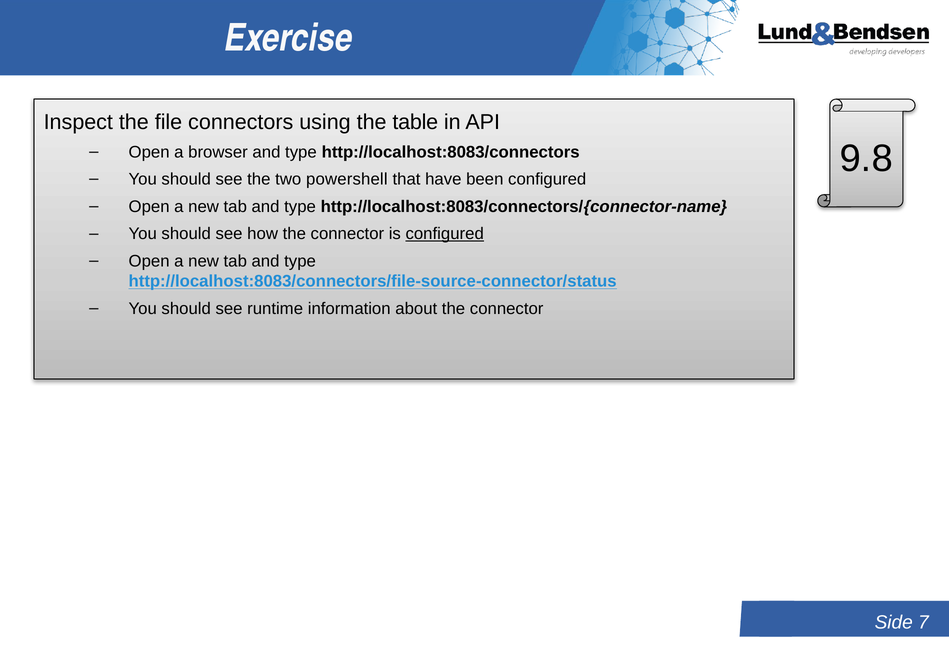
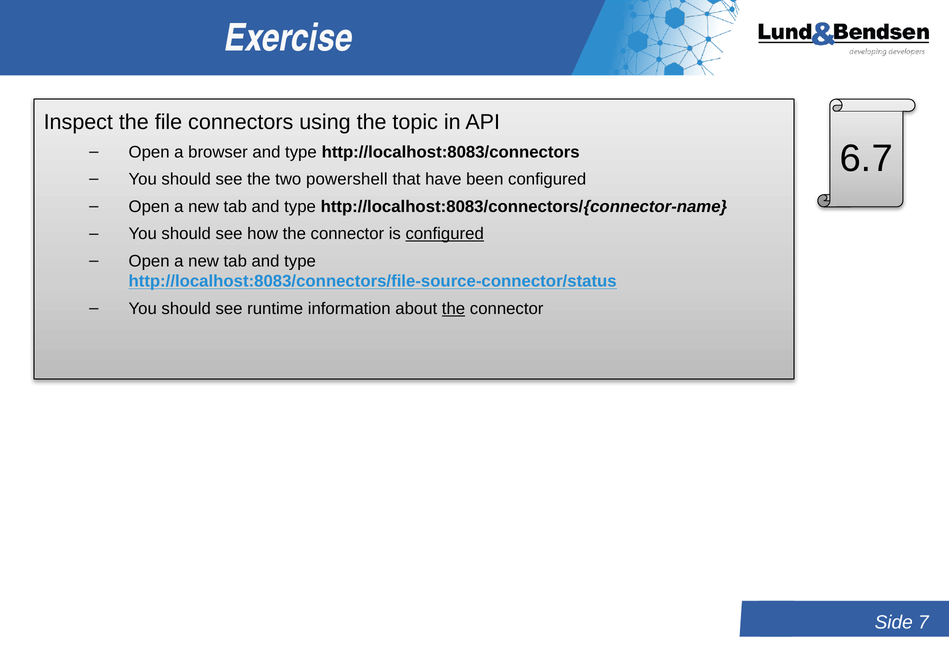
table: table -> topic (415, 122)
9.8: 9.8 -> 6.7 (866, 159)
the underline: none -> present (454, 308)
